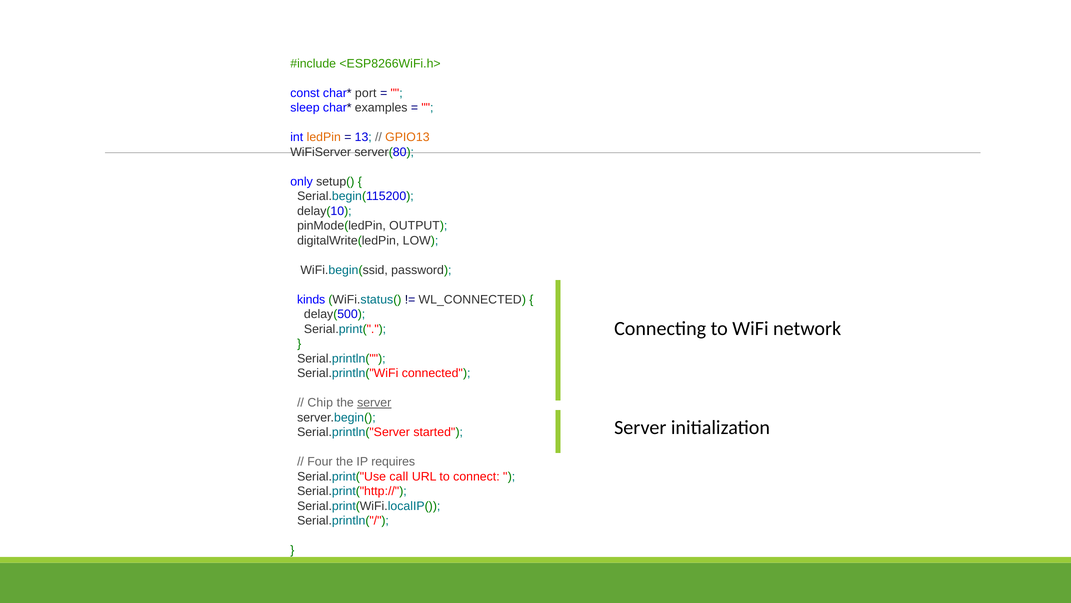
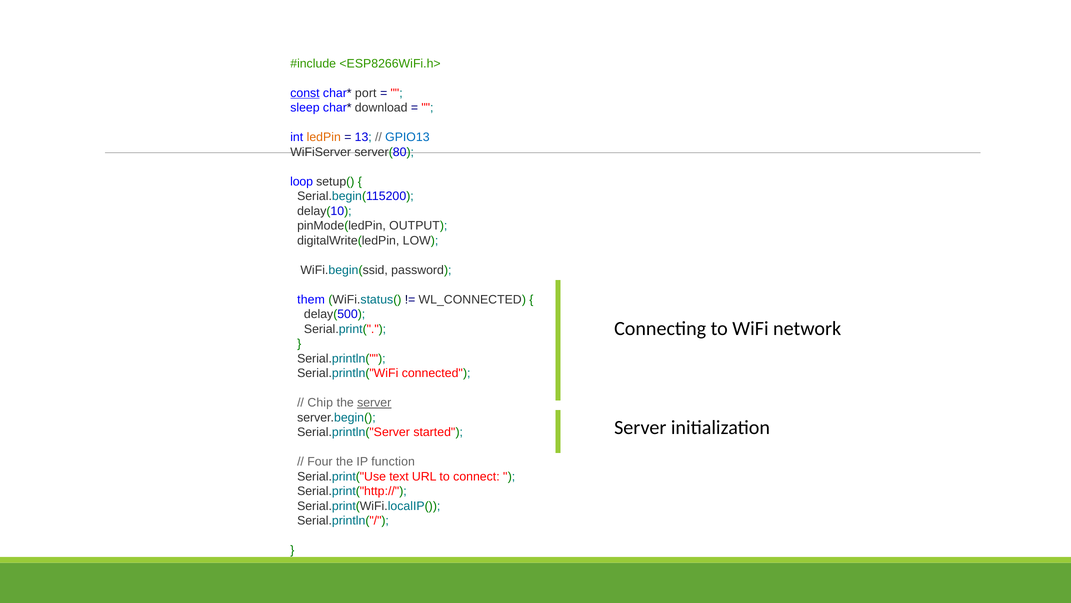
const underline: none -> present (305, 93)
examples: examples -> download (381, 108)
GPIO13 colour: orange -> blue (407, 137)
only: only -> loop (302, 181)
kinds: kinds -> them (311, 299)
requires: requires -> function (393, 461)
call: call -> text (399, 476)
